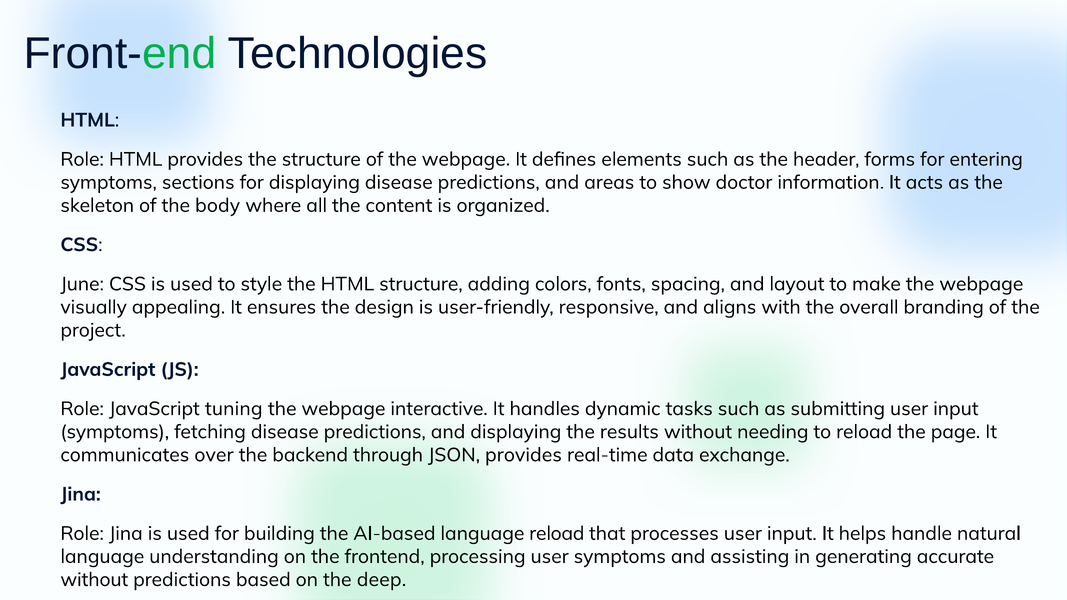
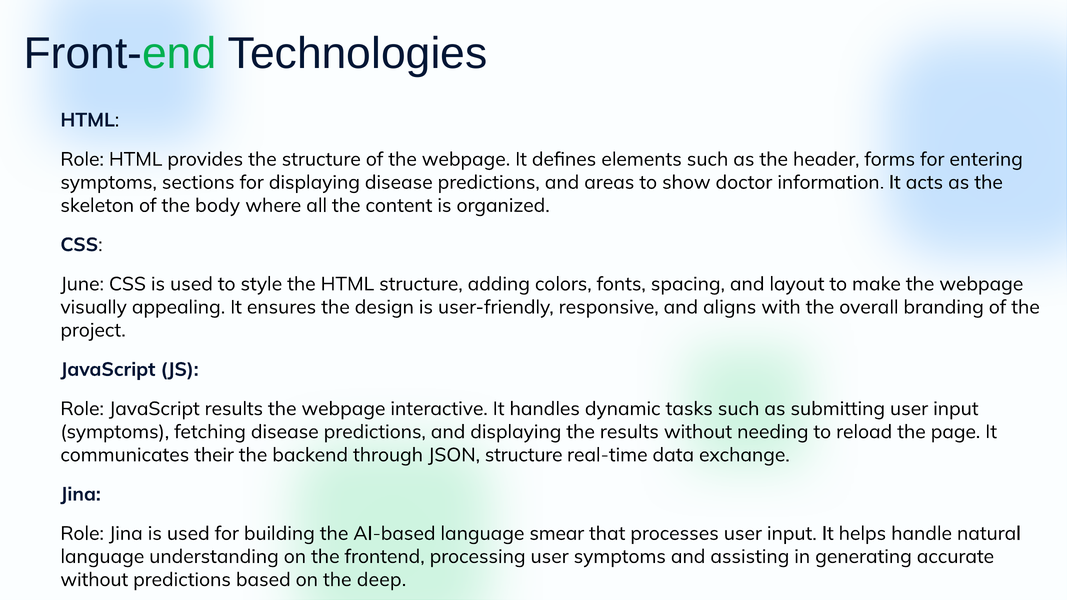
JavaScript tuning: tuning -> results (234, 409)
over: over -> their (214, 455)
JSON provides: provides -> structure (524, 455)
language reload: reload -> smear (557, 534)
